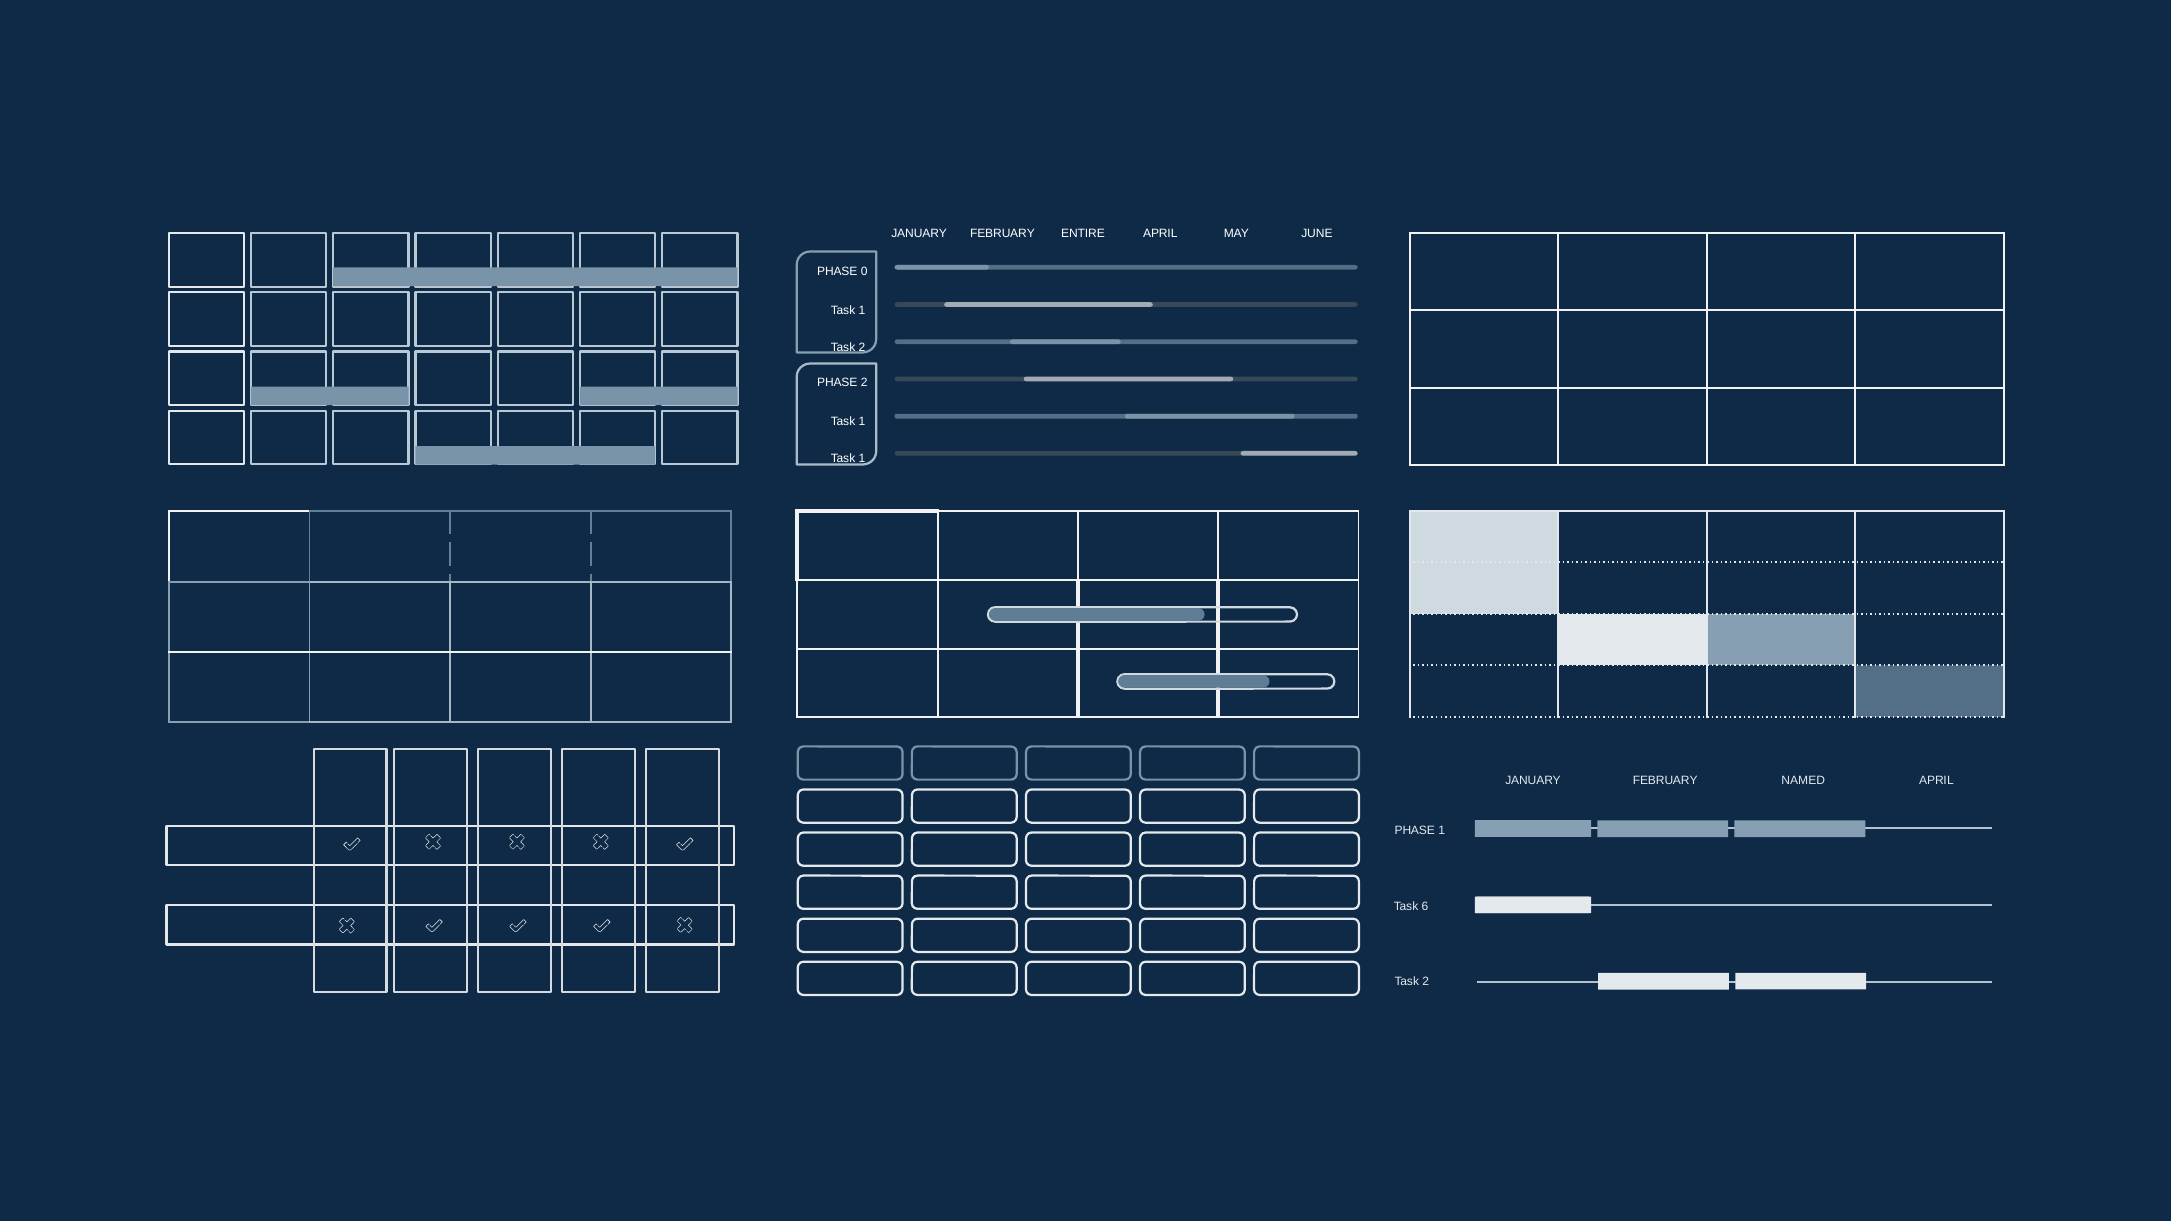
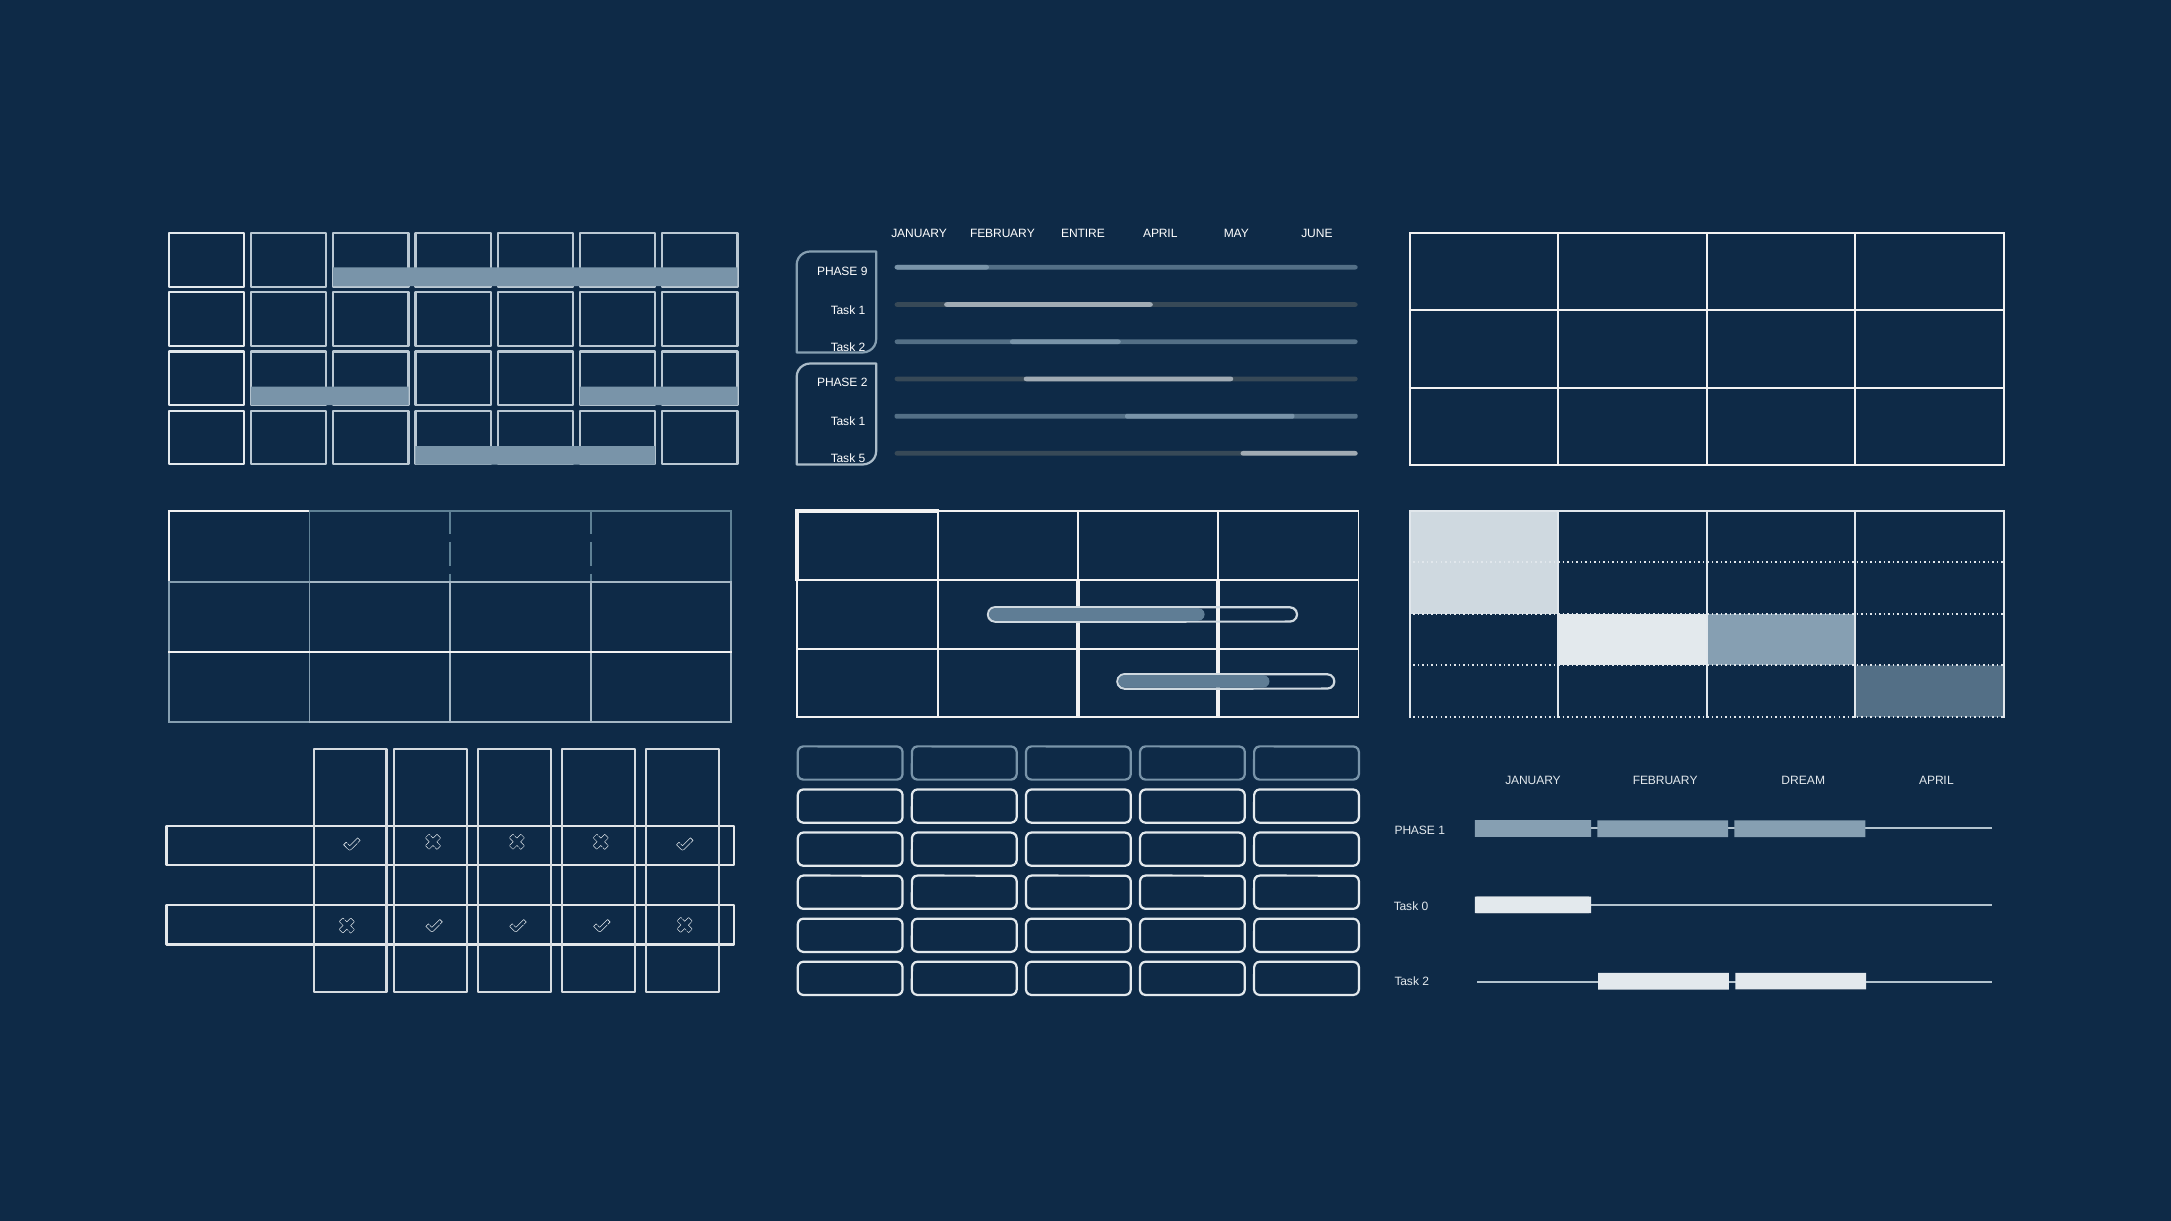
0: 0 -> 9 (864, 272)
1: 1 -> 5 (862, 459)
NAMED: NAMED -> DREAM (1803, 781)
6: 6 -> 0 (1425, 907)
